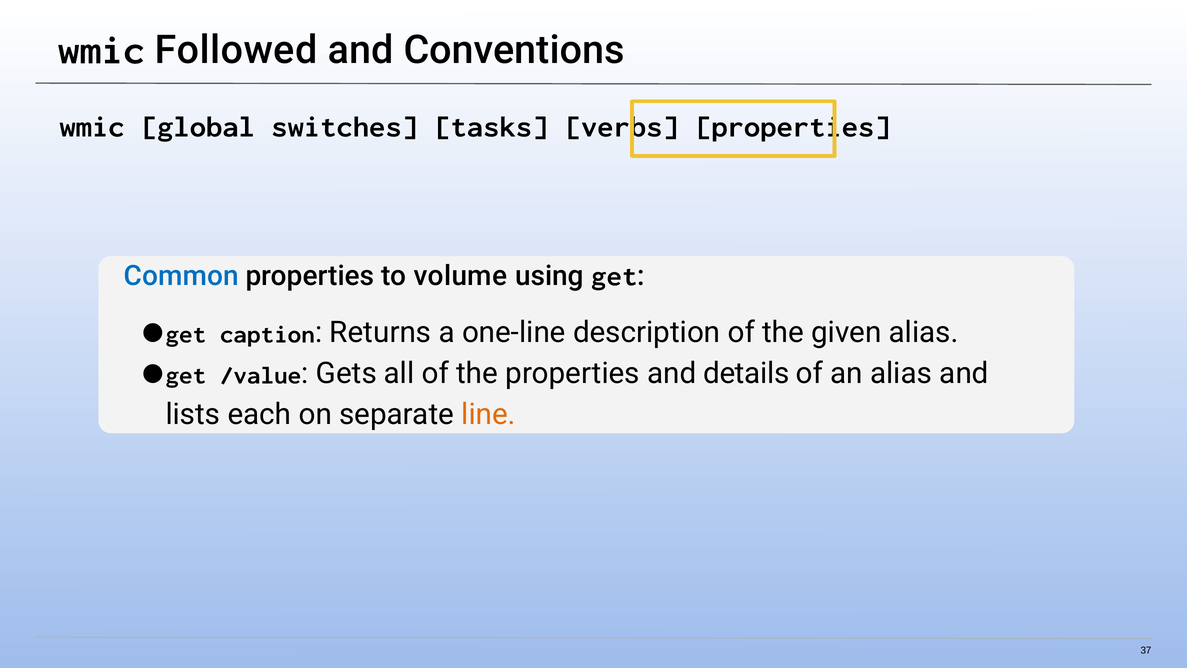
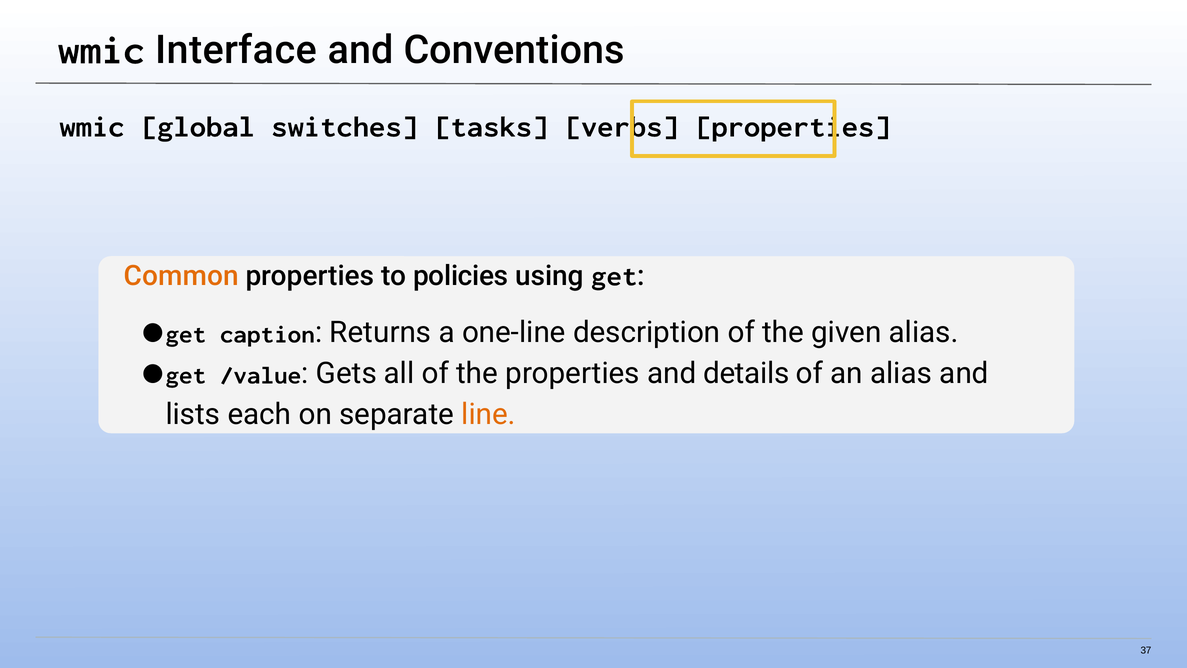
Followed: Followed -> Interface (236, 50)
Common colour: blue -> orange (181, 276)
volume: volume -> policies (461, 276)
